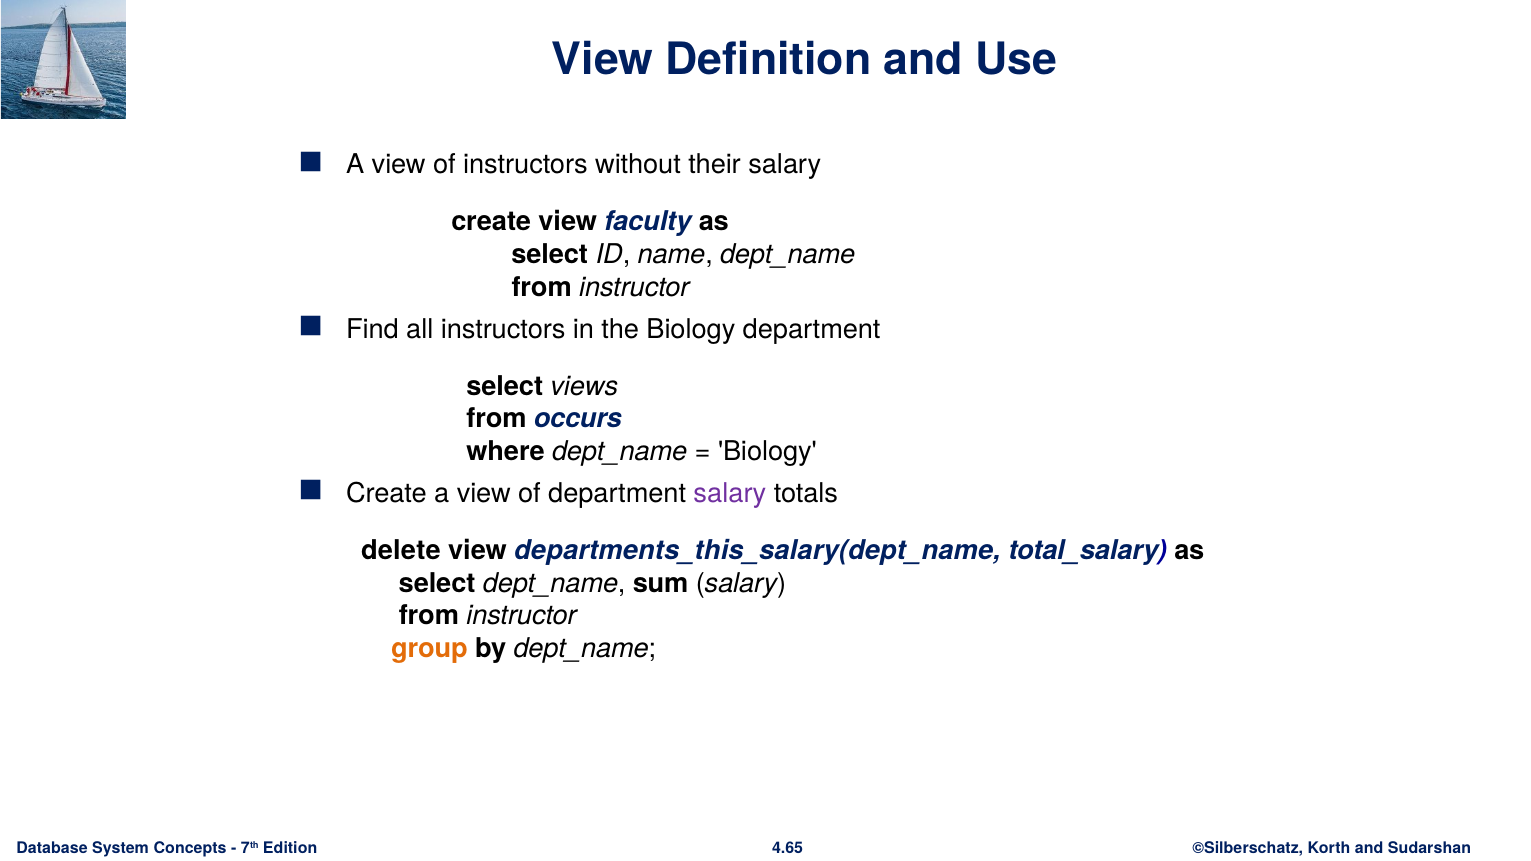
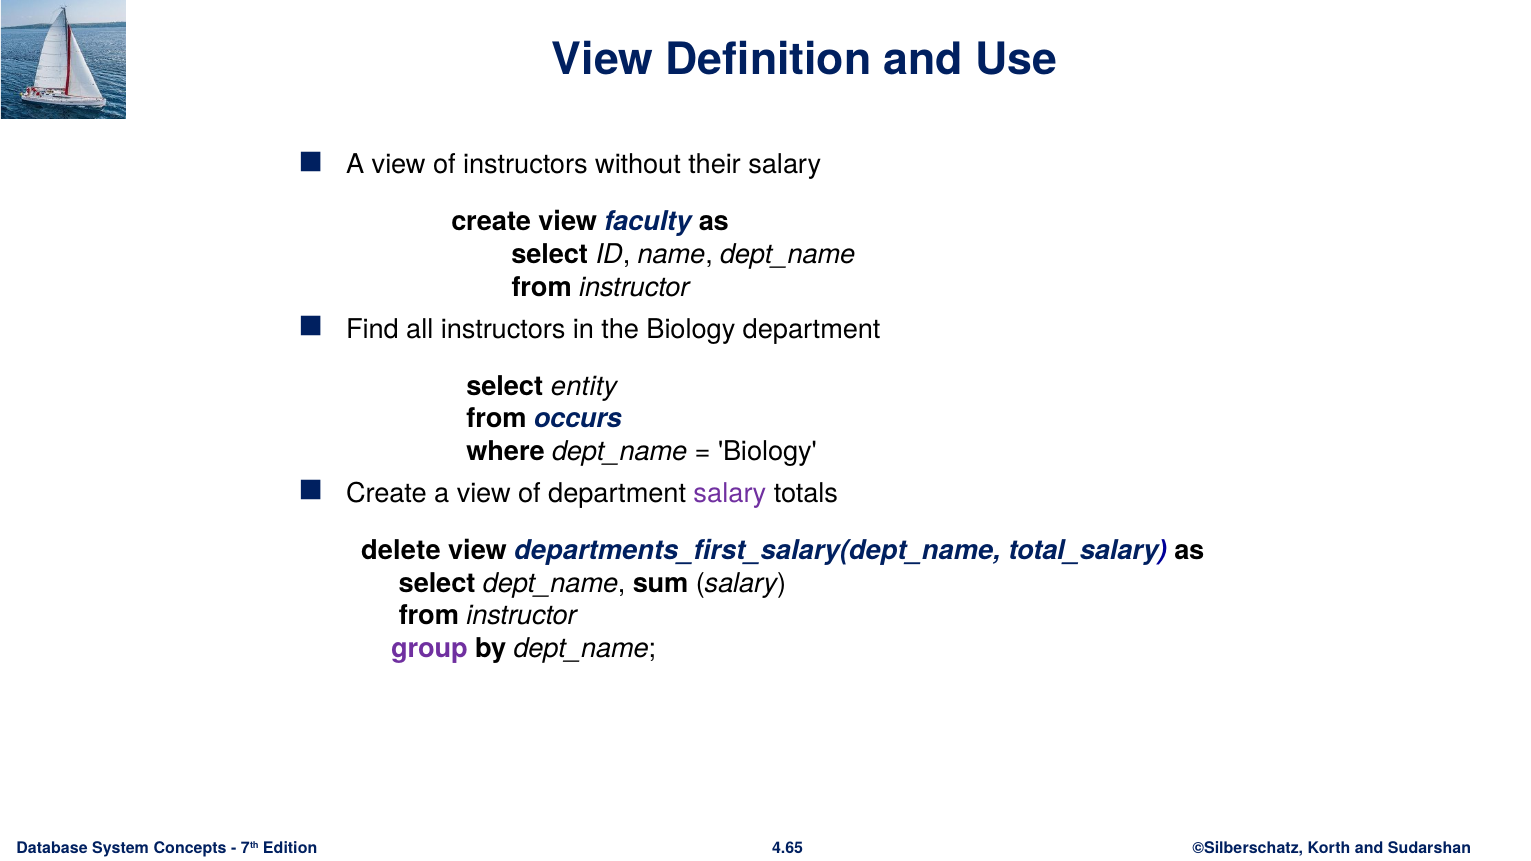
views: views -> entity (584, 386)
departments_this_salary(dept_name: departments_this_salary(dept_name -> departments_first_salary(dept_name (758, 551)
group colour: orange -> purple (430, 649)
